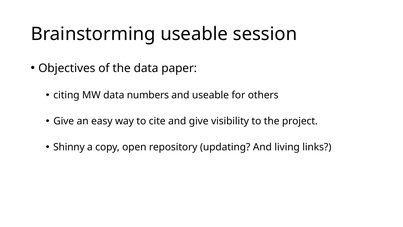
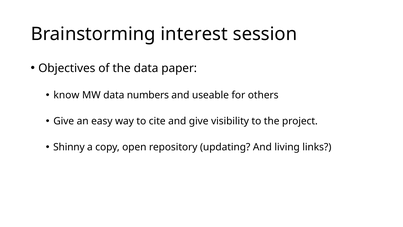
Brainstorming useable: useable -> interest (194, 34)
citing: citing -> know (66, 95)
